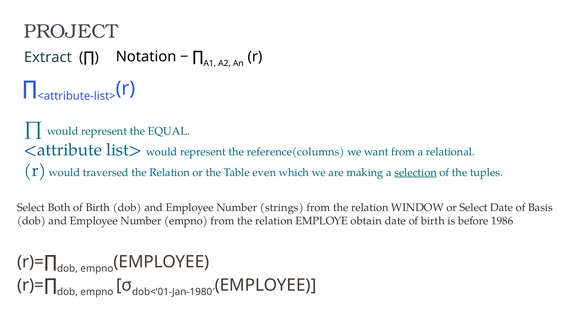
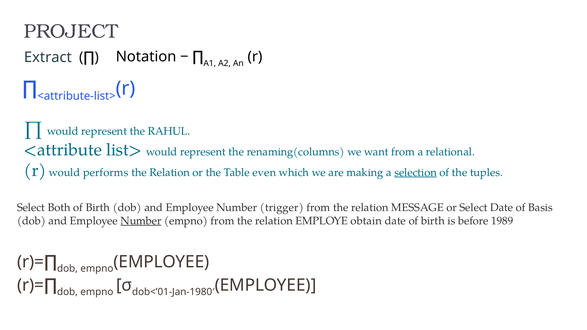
EQUAL: EQUAL -> RAHUL (169, 131)
reference(columns: reference(columns -> renaming(columns (296, 152)
traversed: traversed -> performs (106, 173)
strings: strings -> trigger (282, 208)
WINDOW: WINDOW -> MESSAGE (418, 208)
Number underline: none -> present (141, 221)
1986: 1986 -> 1989 (502, 221)
